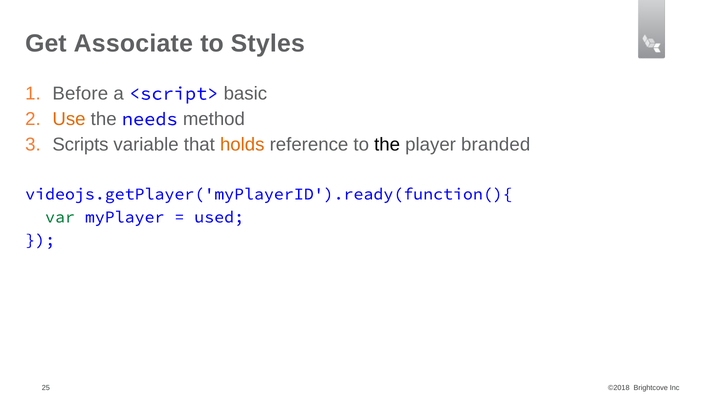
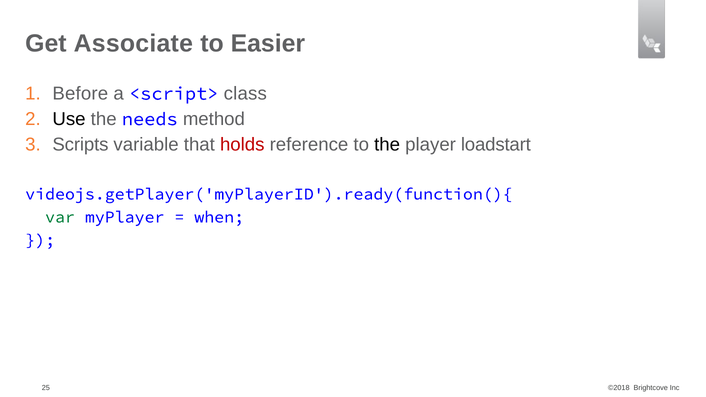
Styles: Styles -> Easier (268, 43)
basic: basic -> class (245, 94)
Use colour: orange -> black (69, 119)
holds colour: orange -> red (242, 144)
branded: branded -> loadstart (496, 144)
used: used -> when (219, 217)
